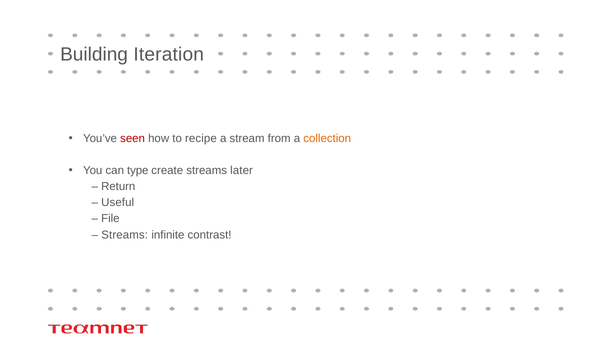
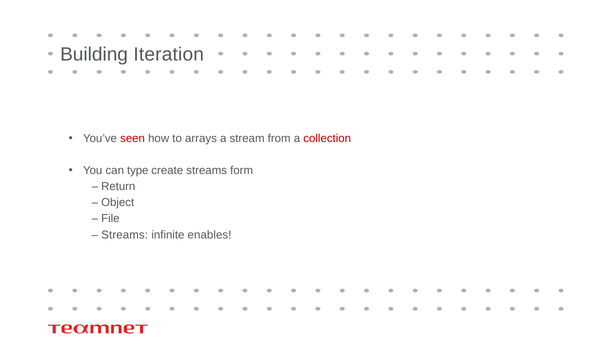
recipe: recipe -> arrays (201, 138)
collection colour: orange -> red (327, 138)
later: later -> form (242, 170)
Useful: Useful -> Object (118, 202)
contrast: contrast -> enables (210, 235)
